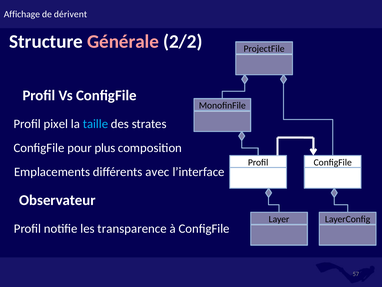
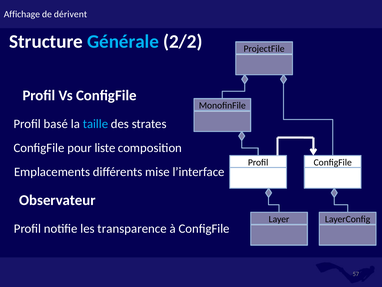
Générale colour: pink -> light blue (123, 42)
pixel: pixel -> basé (56, 124)
plus: plus -> liste (105, 148)
avec: avec -> mise (157, 172)
